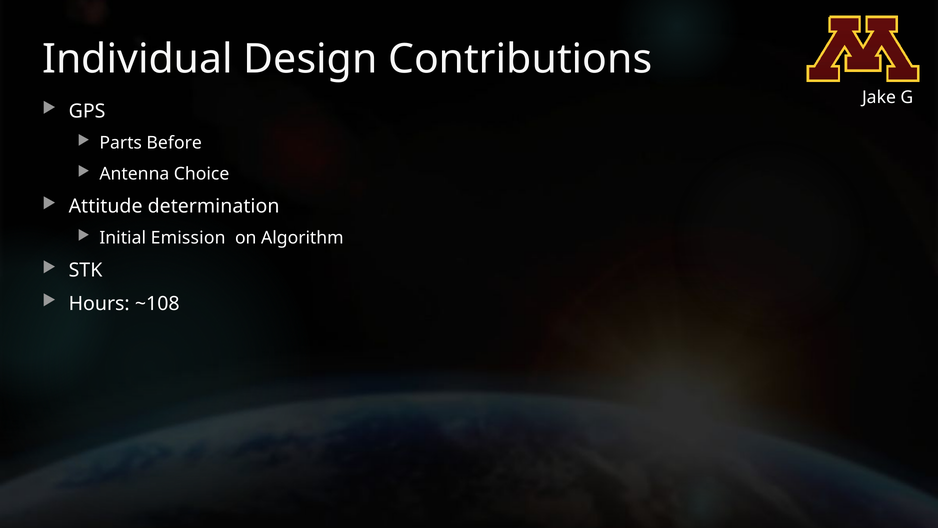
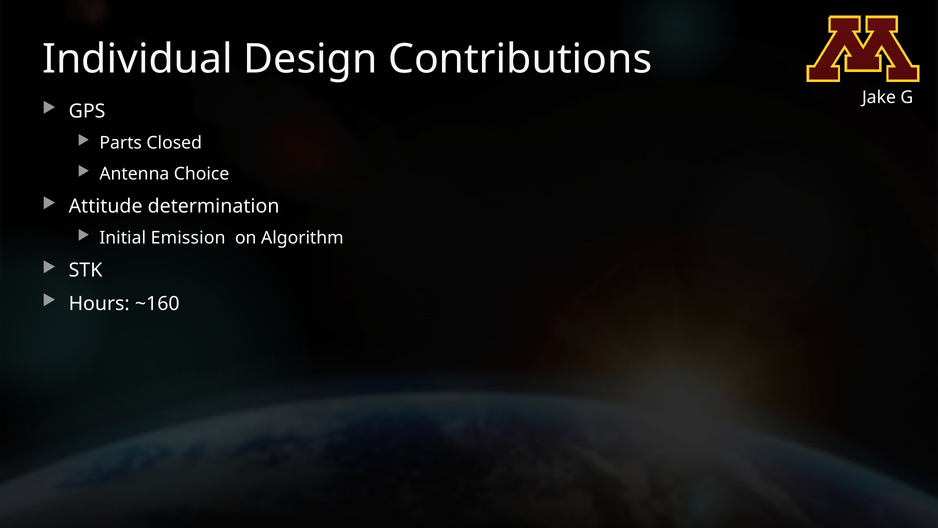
Before: Before -> Closed (174, 143)
~108: ~108 -> ~160 (157, 303)
